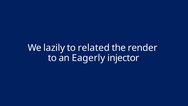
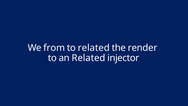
lazily: lazily -> from (54, 48)
an Eagerly: Eagerly -> Related (88, 58)
